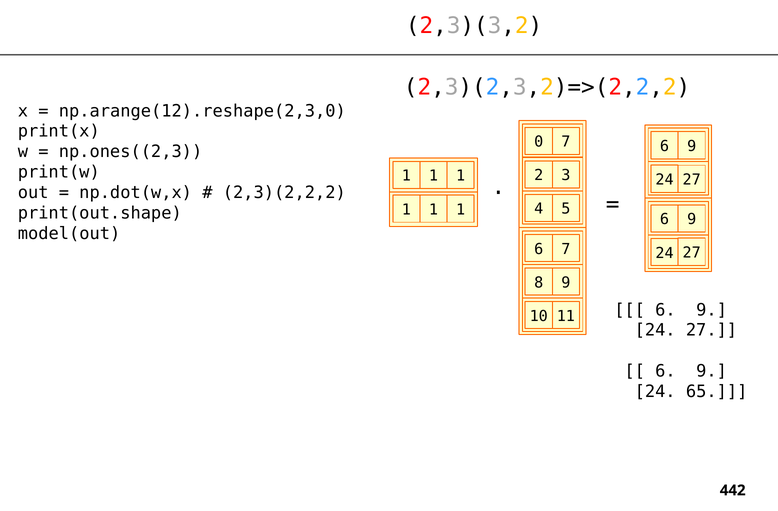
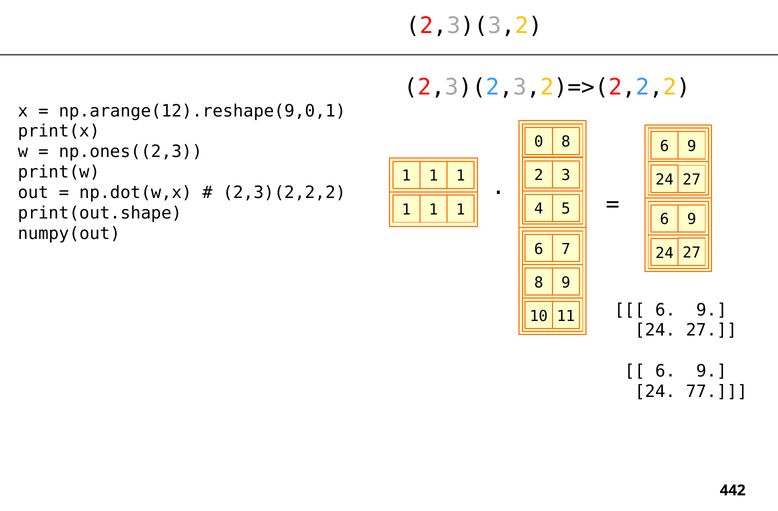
np.arange(12).reshape(2,3,0: np.arange(12).reshape(2,3,0 -> np.arange(12).reshape(9,0,1 (202, 111)
0 7: 7 -> 8 (566, 142)
model(out: model(out -> numpy(out (69, 234)
65: 65 -> 77 (717, 392)
